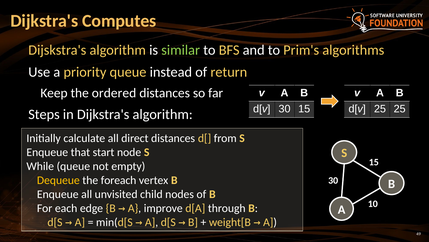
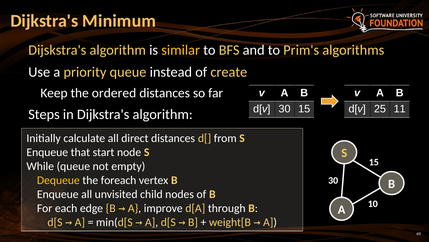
Computes: Computes -> Minimum (119, 21)
similar colour: light green -> yellow (181, 50)
return: return -> create (229, 72)
25 25: 25 -> 11 (400, 109)
